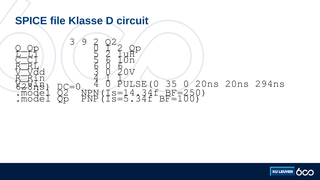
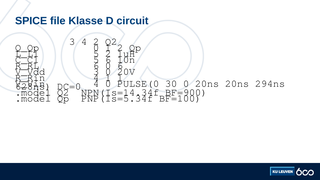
3 9: 9 -> 4 (84, 42)
35: 35 -> 30 (171, 84)
BF=250: BF=250 -> BF=900 (186, 92)
